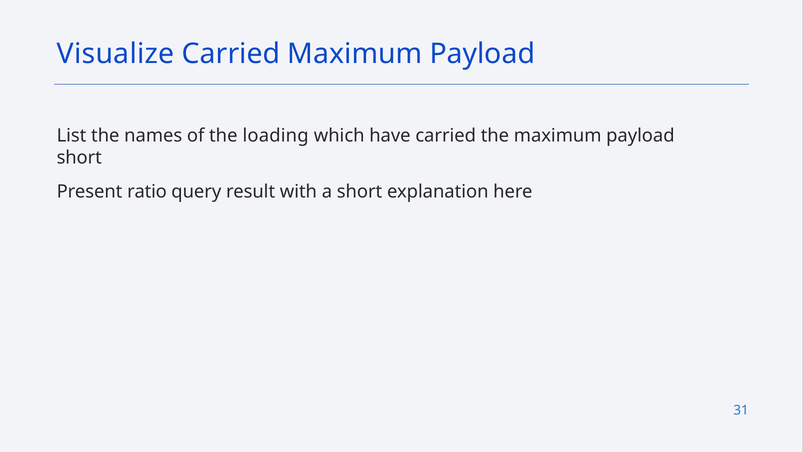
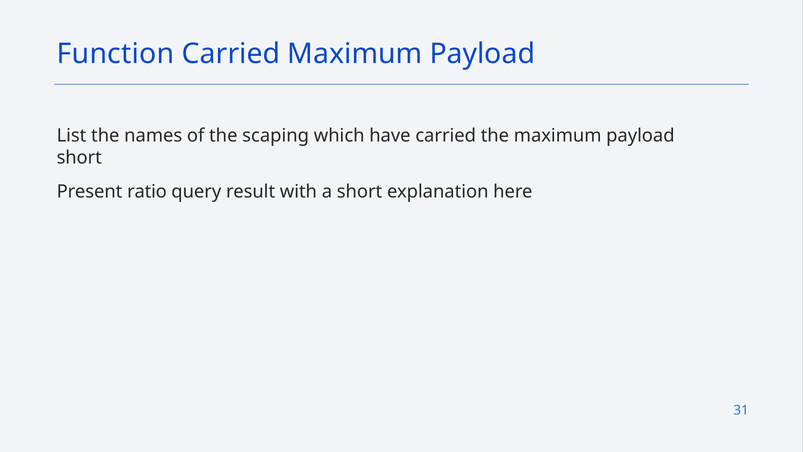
Visualize: Visualize -> Function (116, 54)
loading: loading -> scaping (276, 136)
